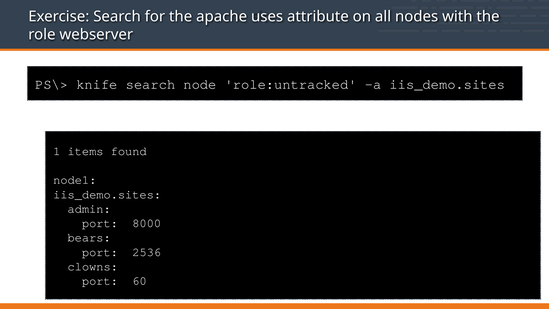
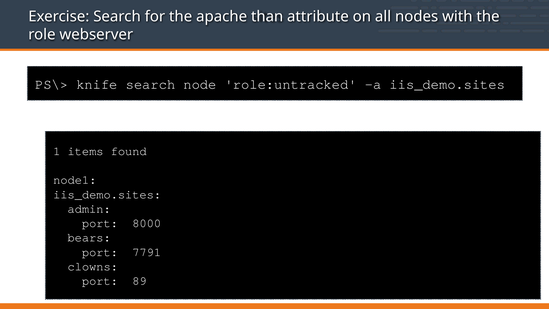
uses: uses -> than (267, 17)
2536: 2536 -> 7791 (147, 252)
60: 60 -> 89 (139, 281)
